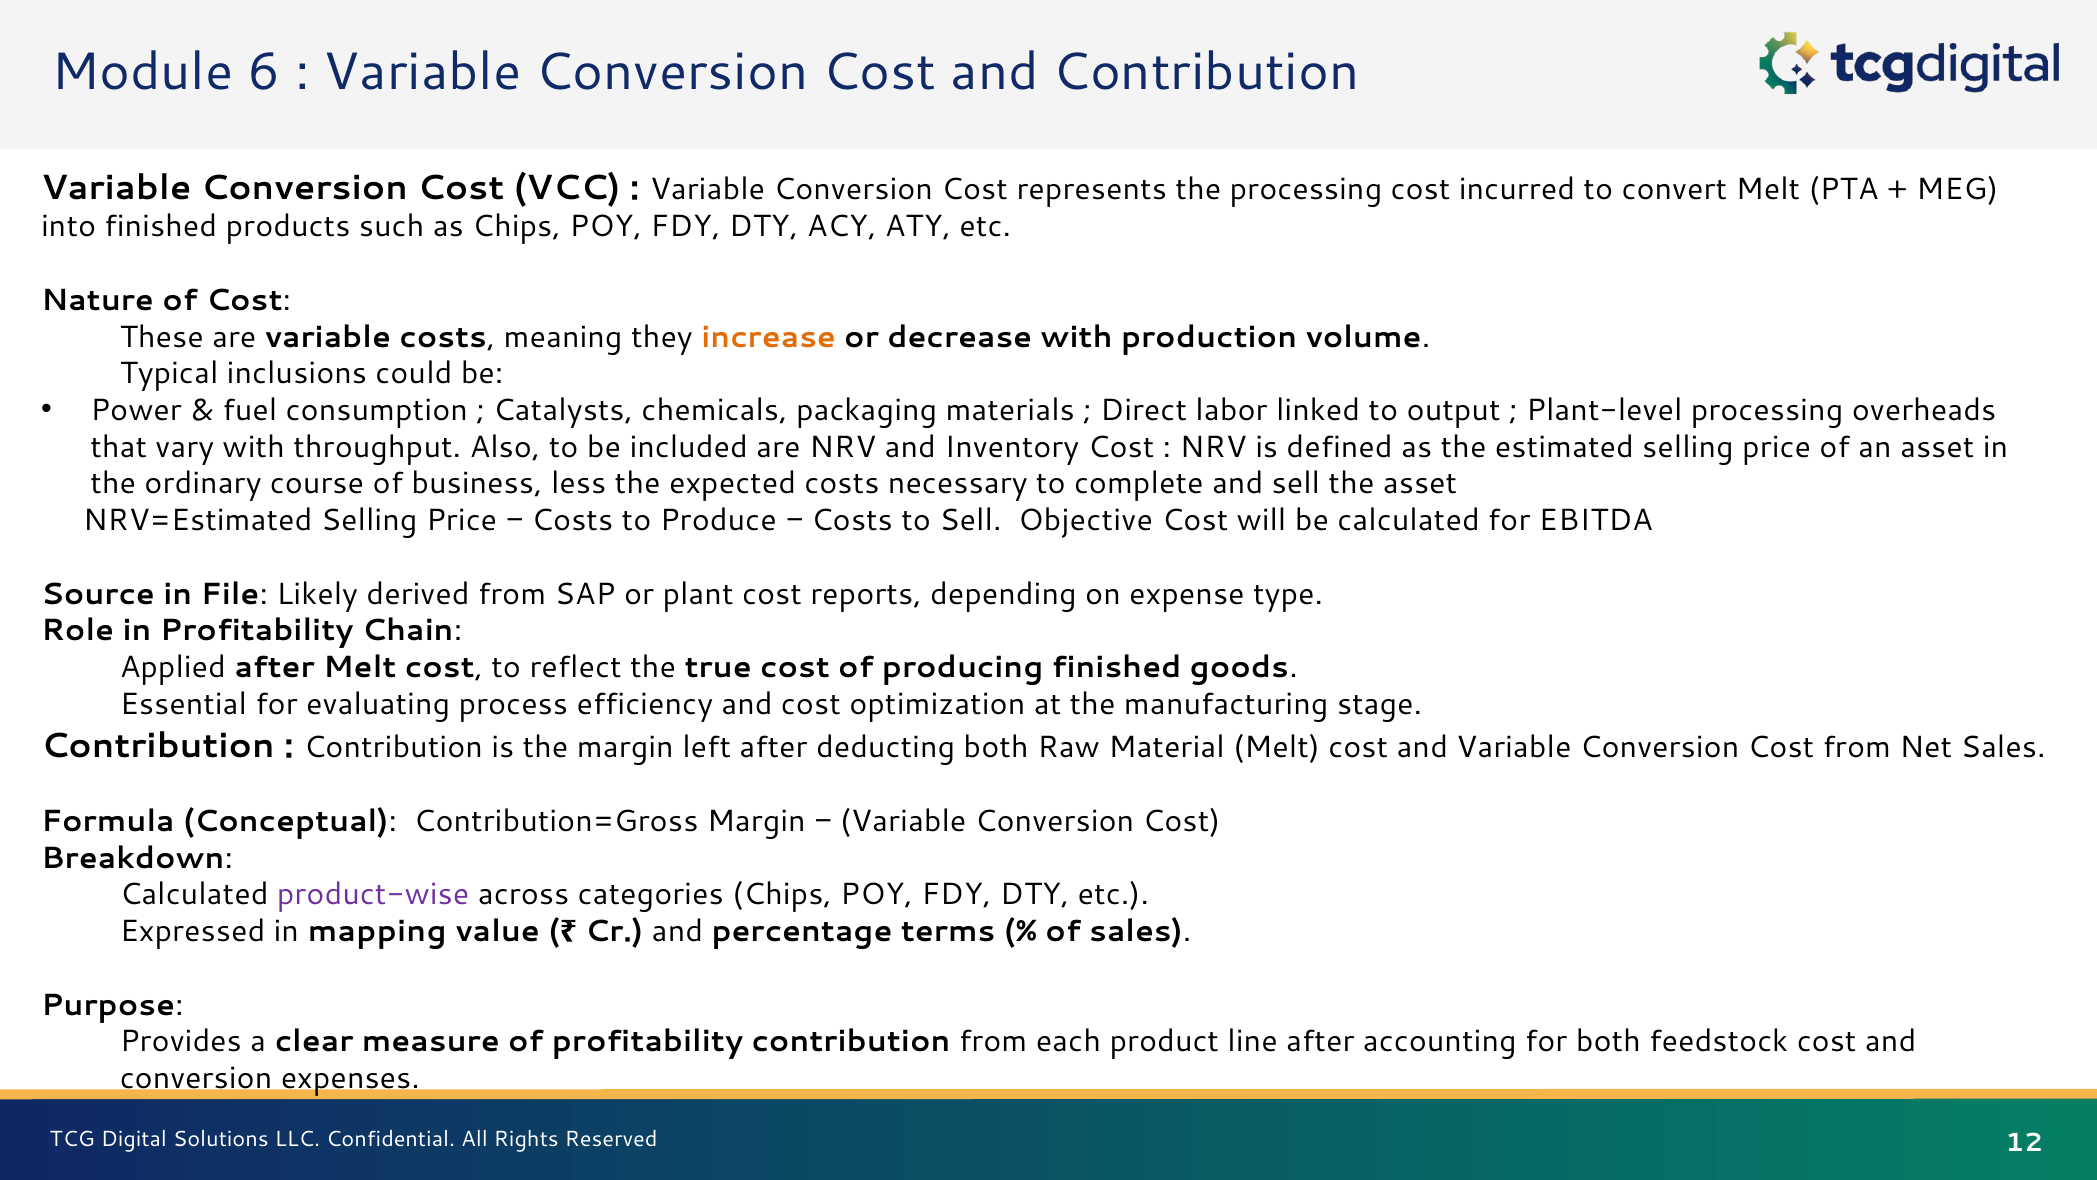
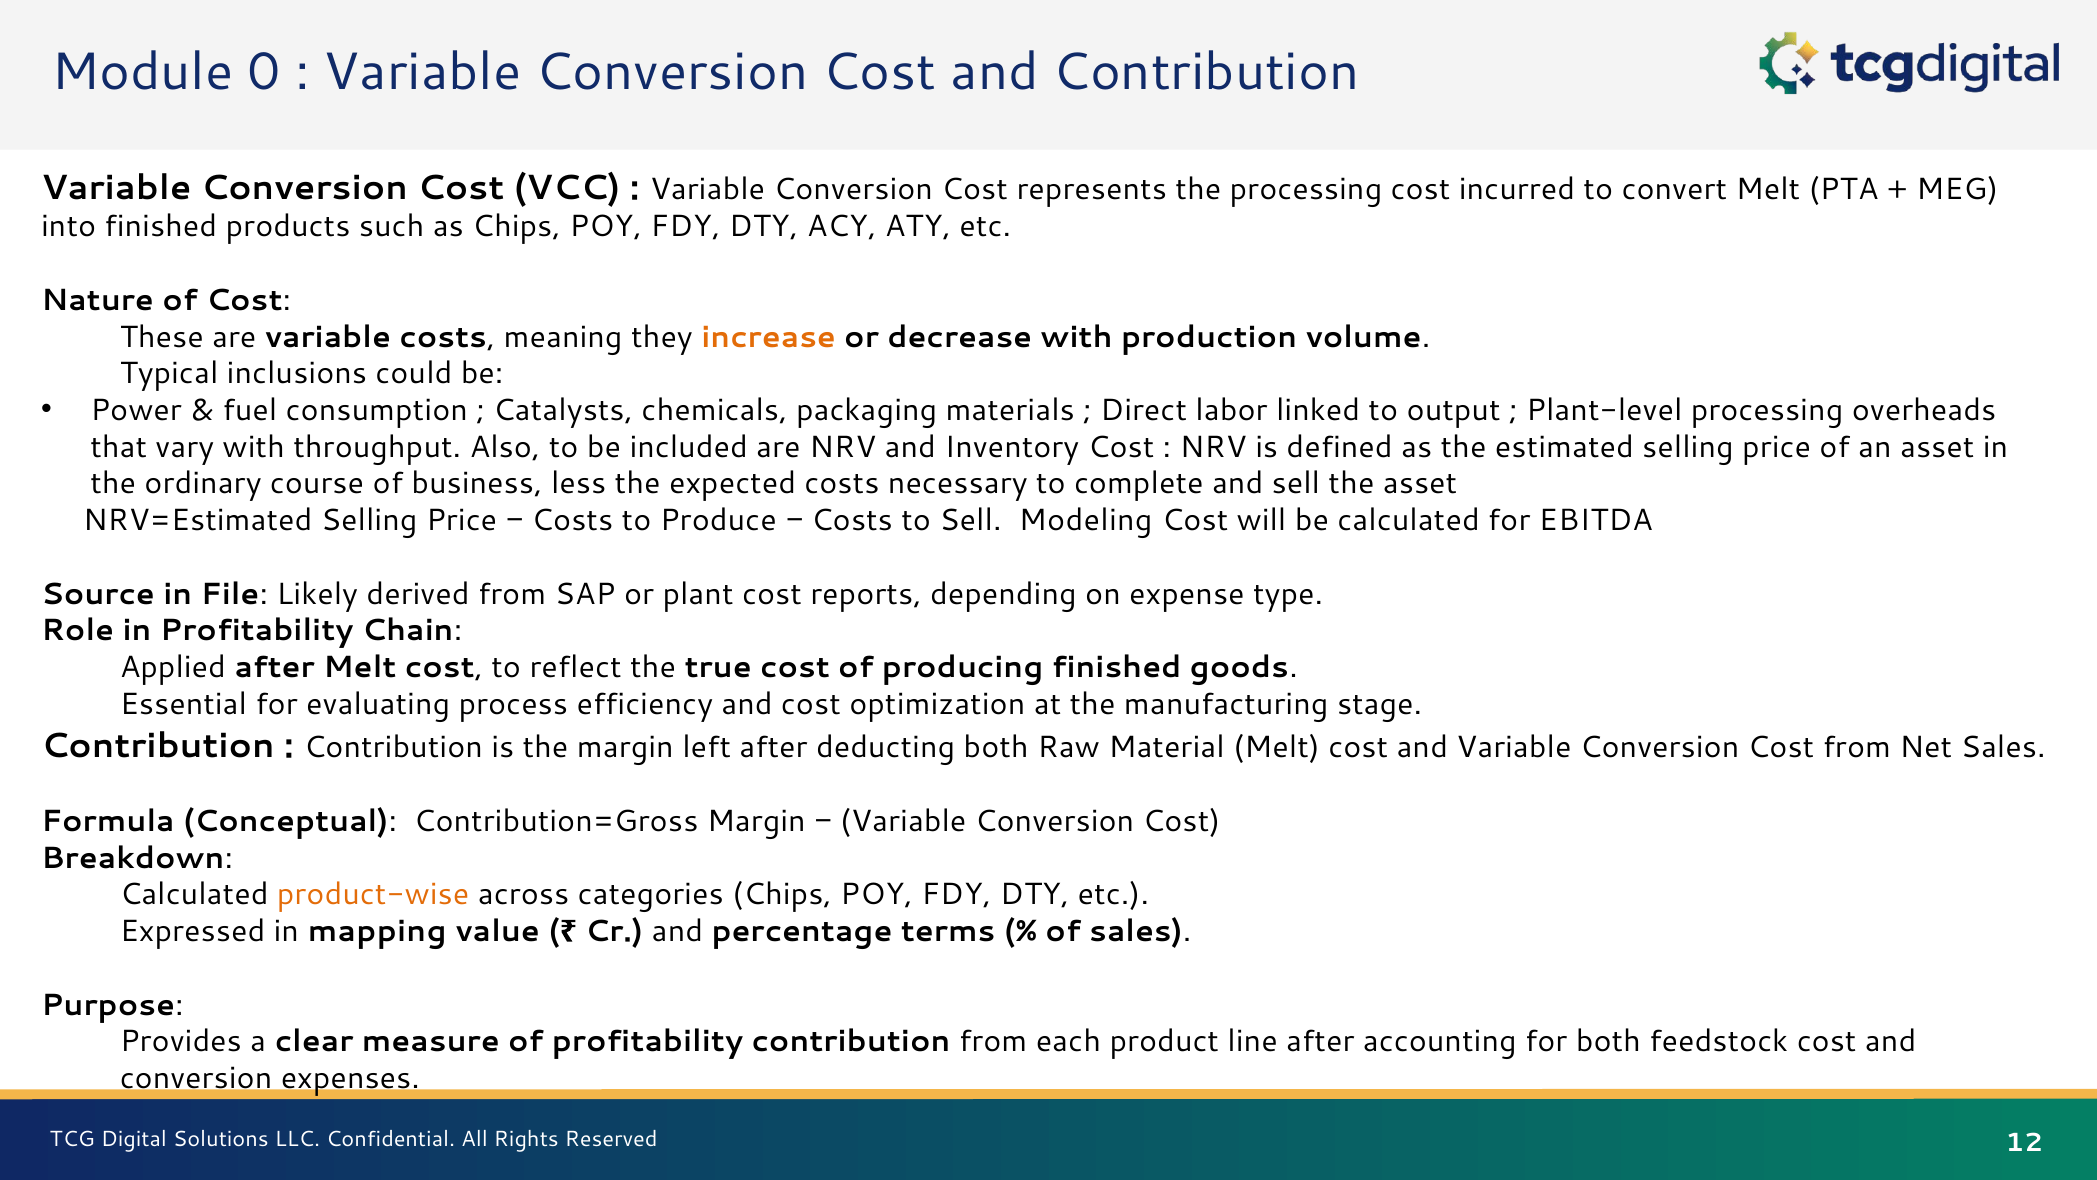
6: 6 -> 0 (264, 72)
Objective: Objective -> Modeling (1086, 520)
product-wise colour: purple -> orange (373, 894)
